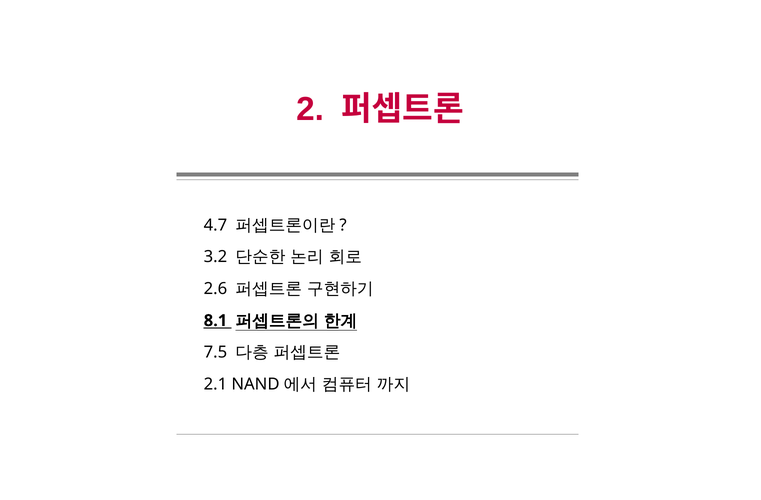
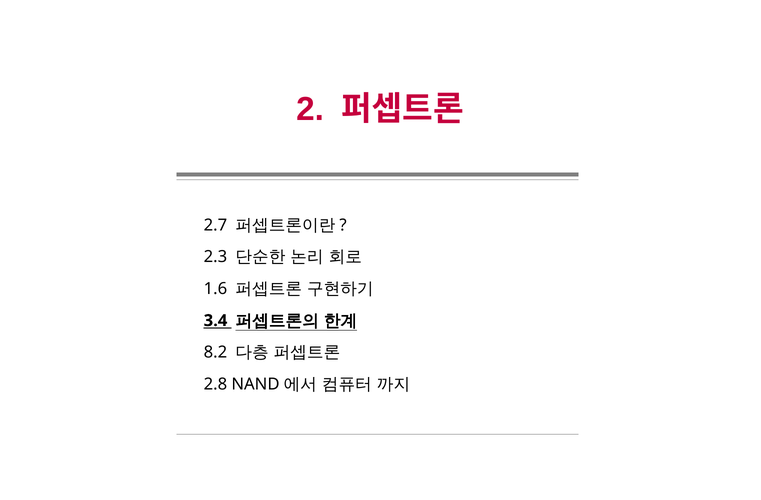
4.7: 4.7 -> 2.7 (215, 225)
3.2: 3.2 -> 2.3 (215, 257)
2.6: 2.6 -> 1.6 (215, 289)
8.1: 8.1 -> 3.4 (216, 321)
7.5: 7.5 -> 8.2 (215, 352)
2.1: 2.1 -> 2.8 (215, 384)
